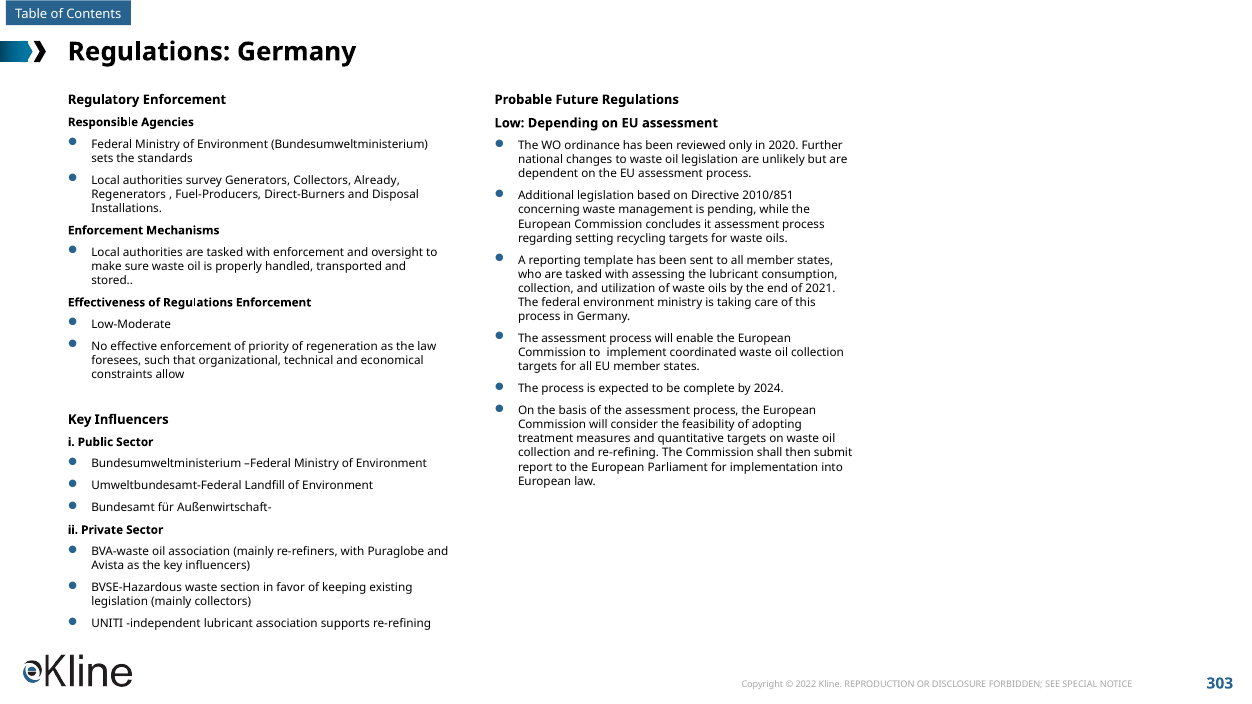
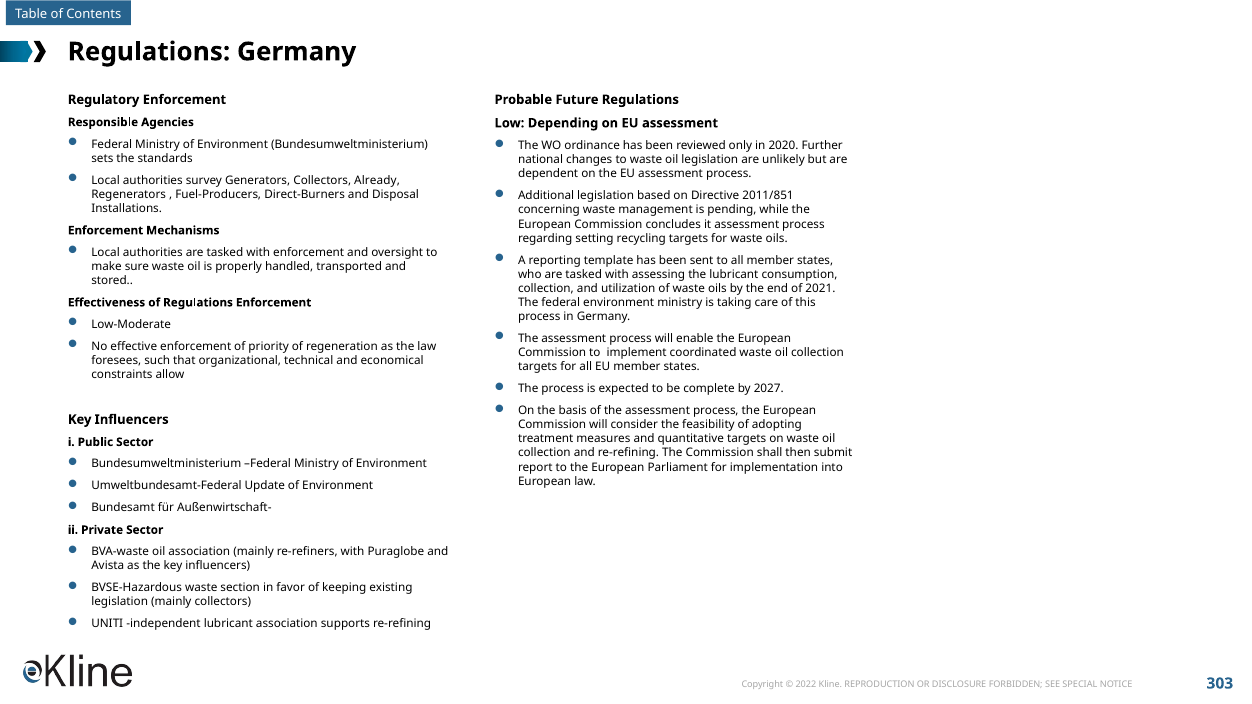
2010/851: 2010/851 -> 2011/851 (768, 196)
2024: 2024 -> 2027 (769, 389)
Landfill: Landfill -> Update (265, 486)
